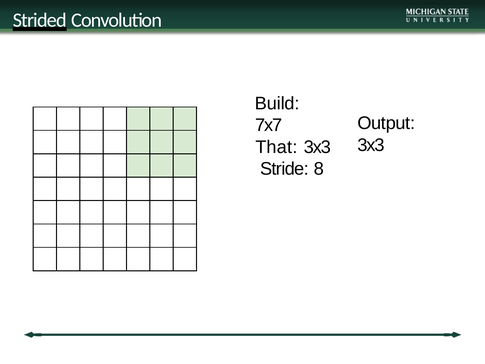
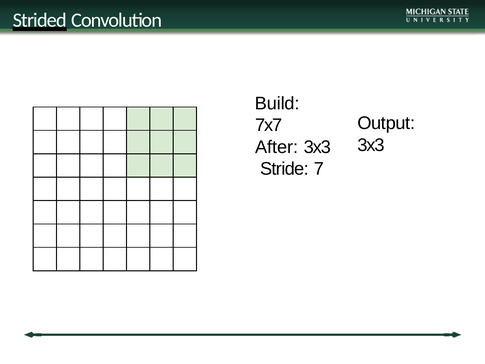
That: That -> After (277, 147)
8: 8 -> 7 (319, 169)
